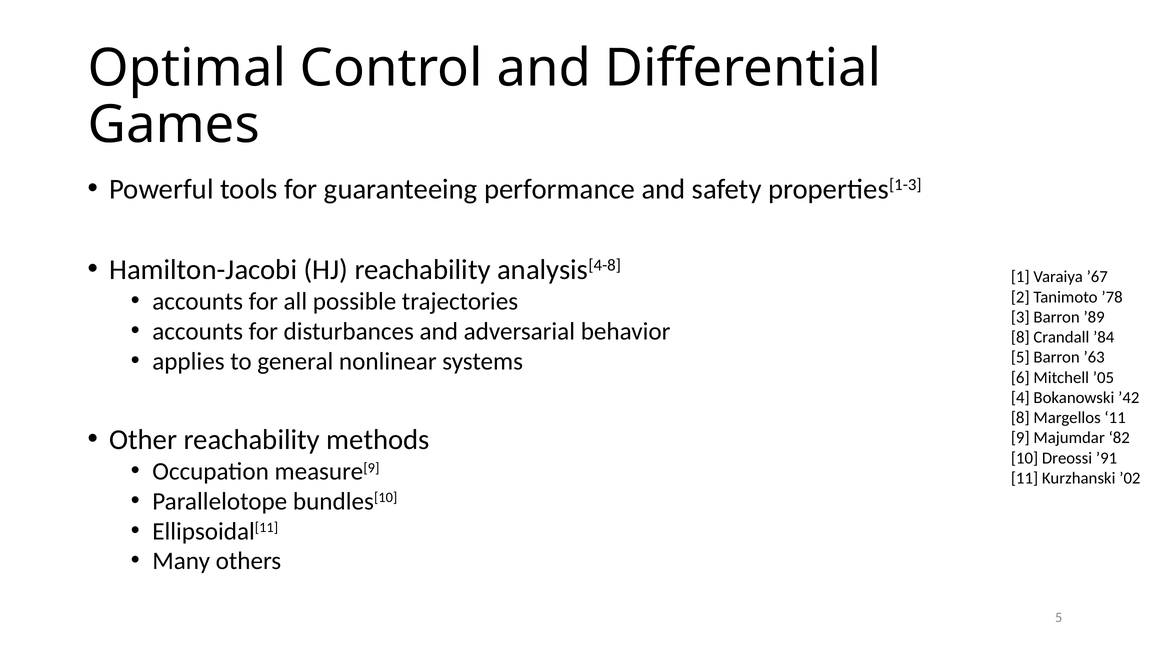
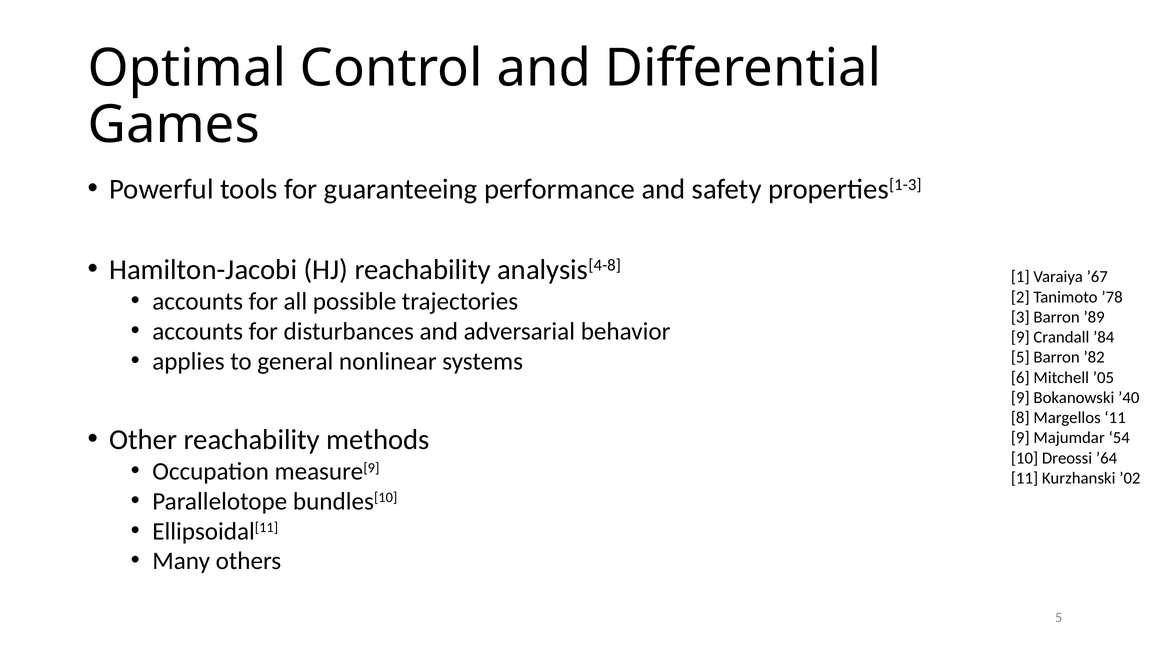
8: 8 -> 9 (1020, 337)
’63: ’63 -> ’82 (1094, 357)
4: 4 -> 9 (1020, 398)
’42: ’42 -> ’40 (1129, 398)
82: 82 -> 54 (1119, 438)
’91: ’91 -> ’64 (1107, 458)
